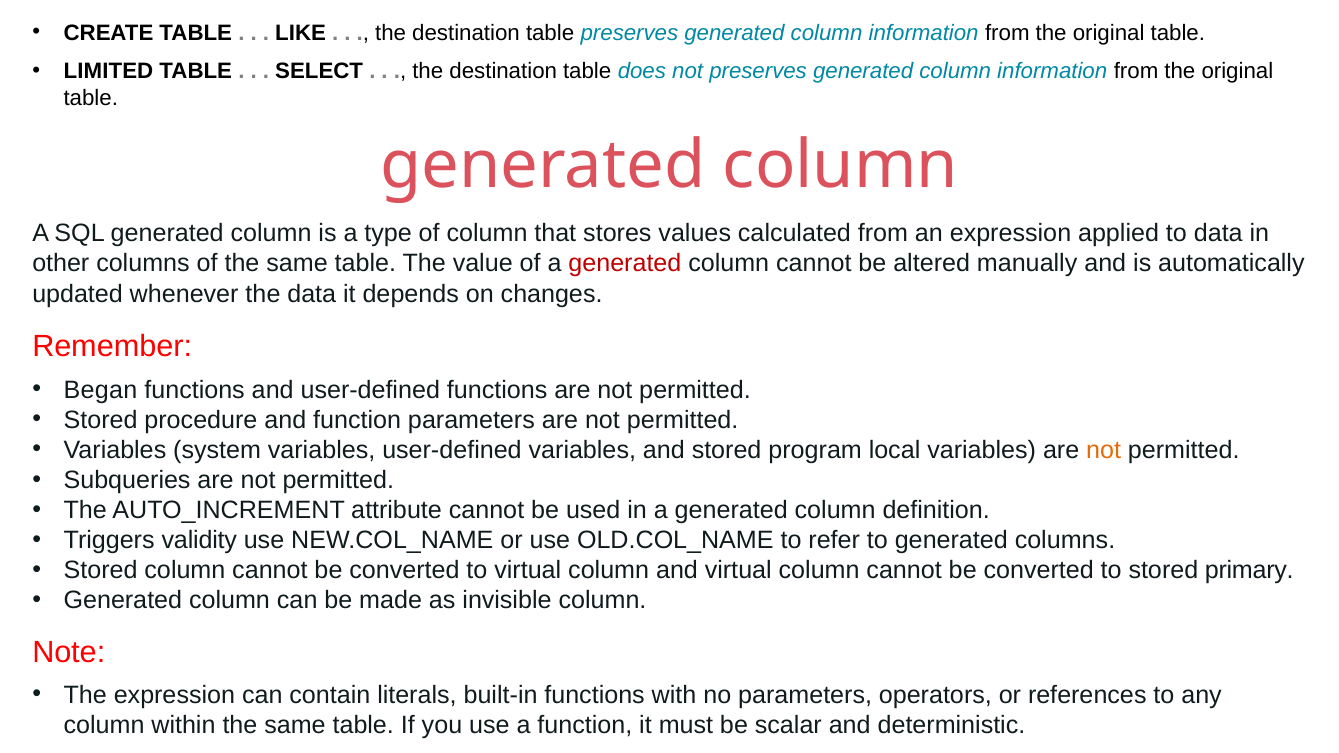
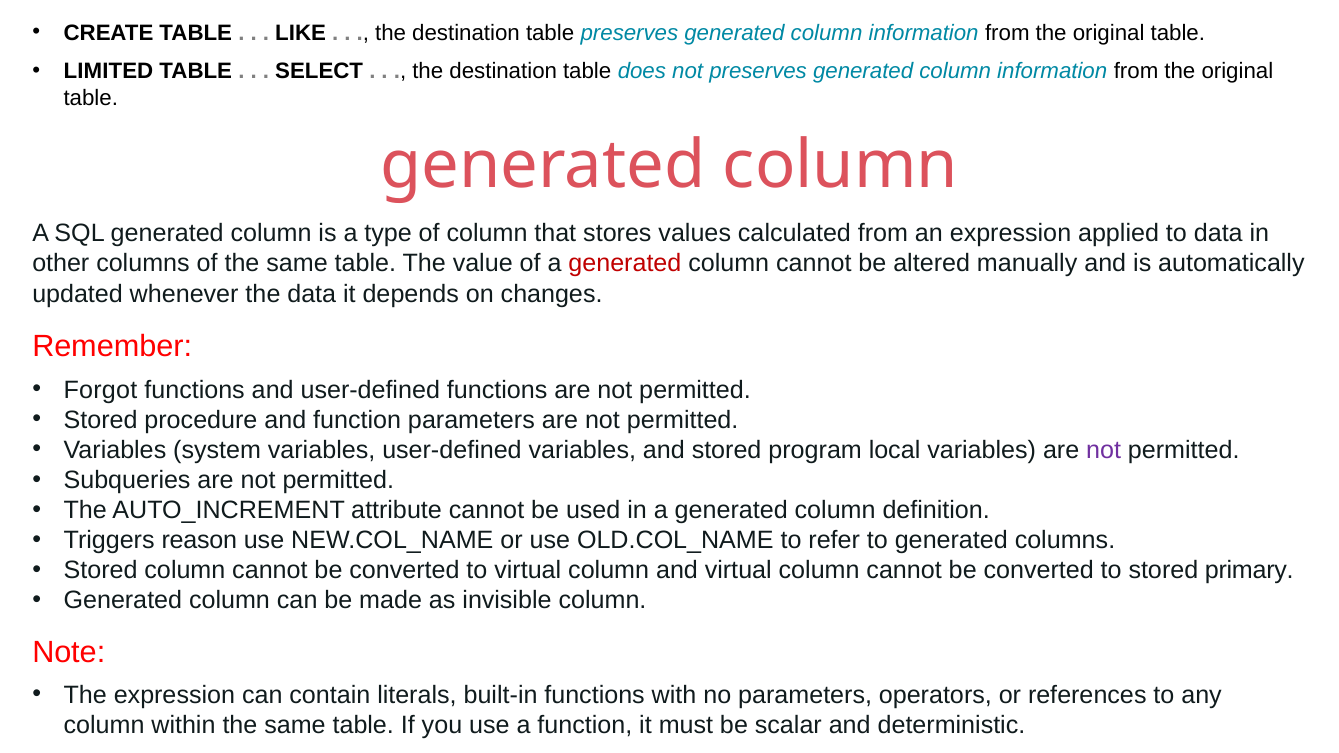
Began: Began -> Forgot (100, 390)
not colour: orange -> purple (1104, 450)
validity: validity -> reason (199, 540)
